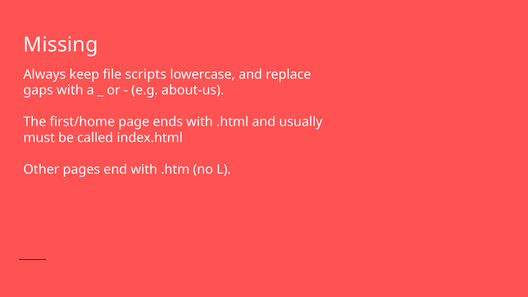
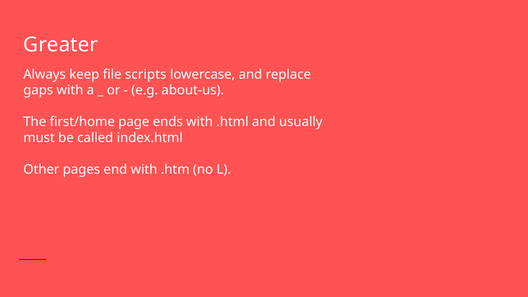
Missing: Missing -> Greater (61, 45)
